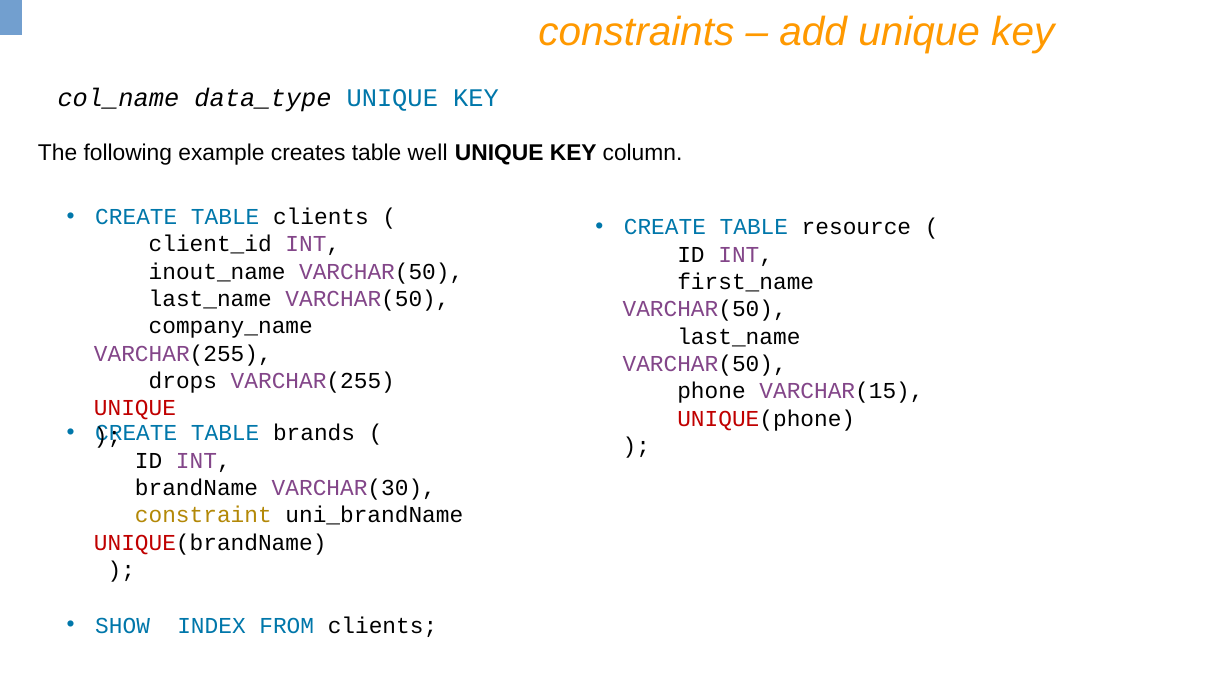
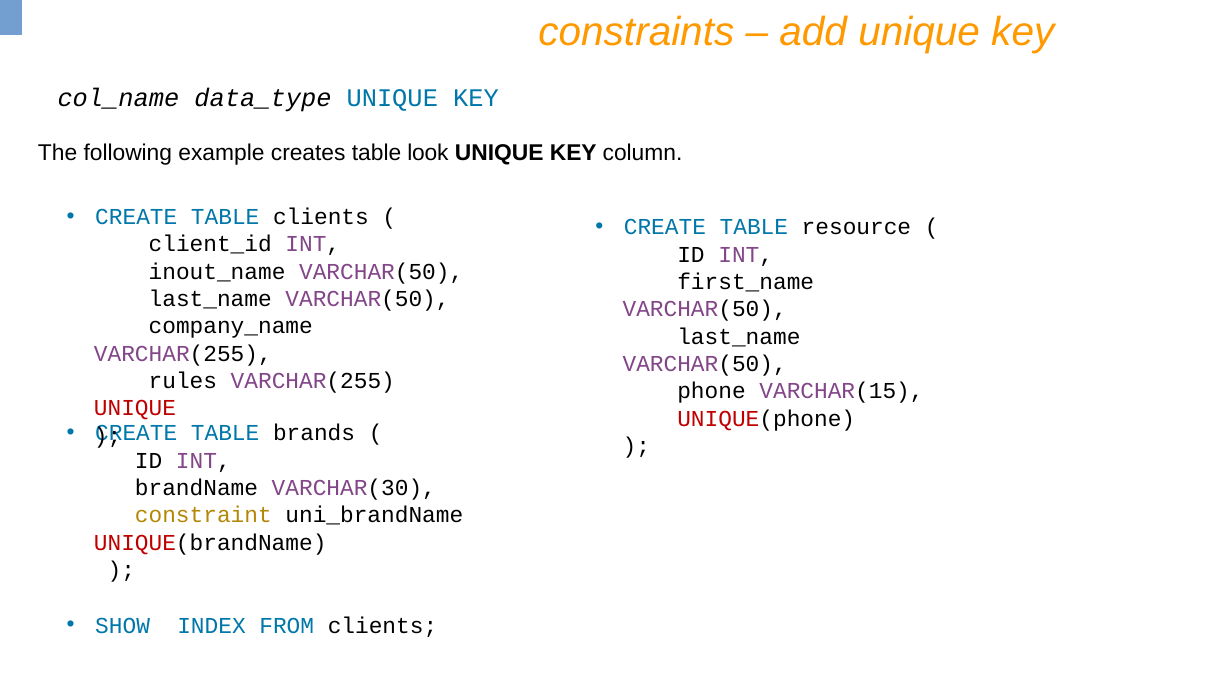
well: well -> look (428, 153)
drops: drops -> rules (183, 381)
